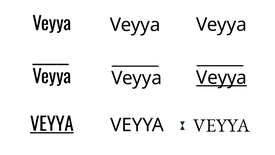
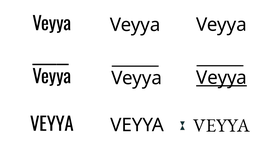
VEYYA underline: present -> none (52, 125)
